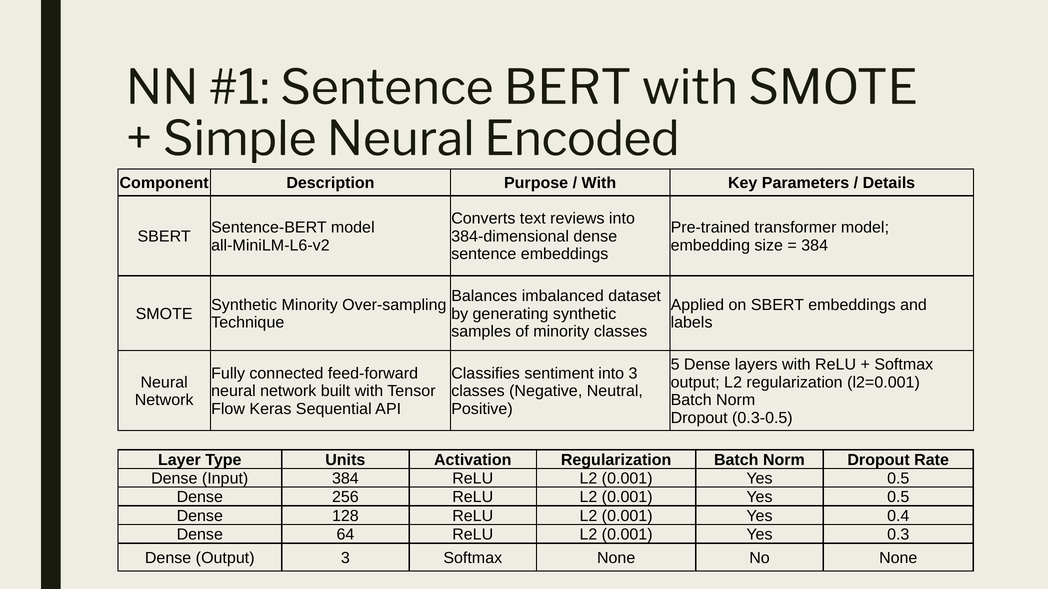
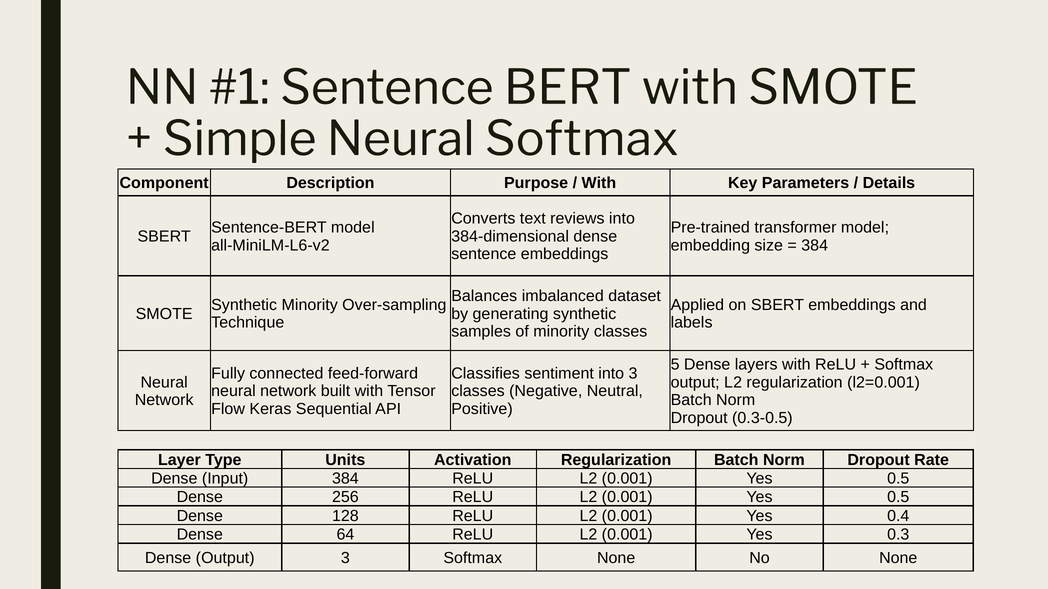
Neural Encoded: Encoded -> Softmax (582, 139)
